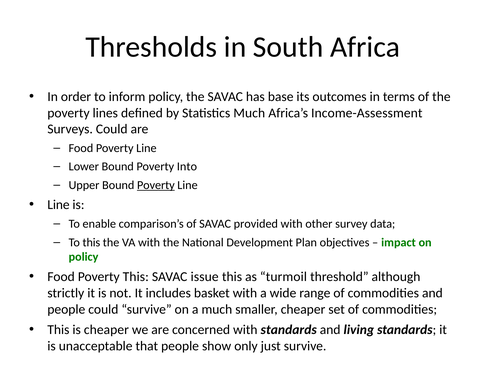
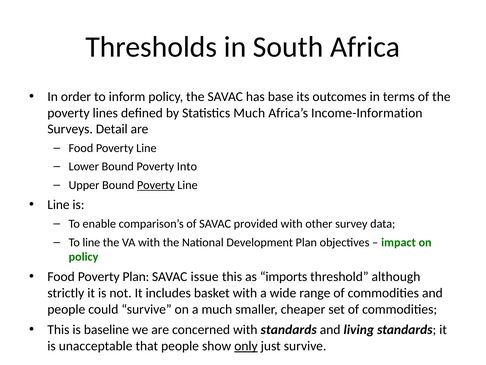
Income-Assessment: Income-Assessment -> Income-Information (367, 113)
Surveys Could: Could -> Detail (112, 129)
To this: this -> line (91, 242)
Poverty This: This -> Plan (136, 276)
turmoil: turmoil -> imports (284, 276)
is cheaper: cheaper -> baseline (106, 329)
only underline: none -> present (246, 346)
